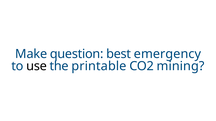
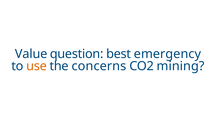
Make: Make -> Value (31, 54)
use colour: black -> orange (37, 66)
printable: printable -> concerns (99, 66)
